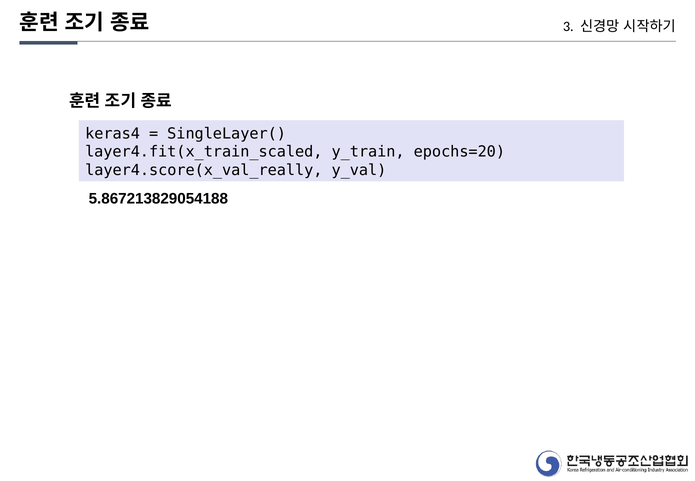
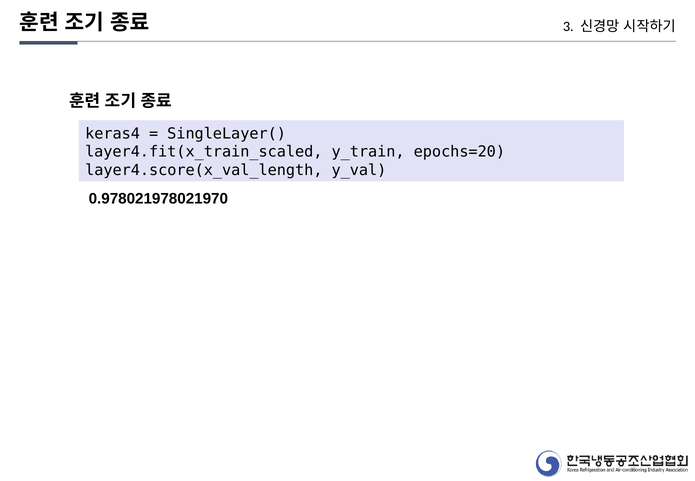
layer4.score(x_val_really: layer4.score(x_val_really -> layer4.score(x_val_length (204, 170)
5.867213829054188: 5.867213829054188 -> 0.978021978021970 (158, 199)
